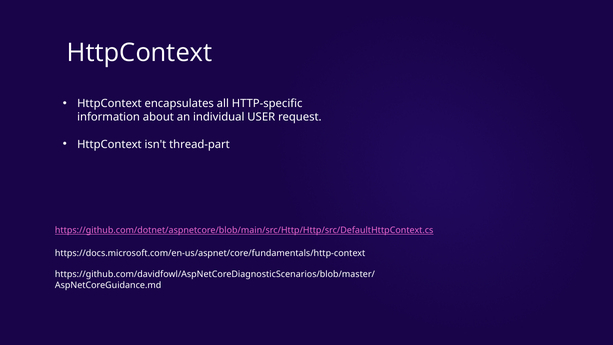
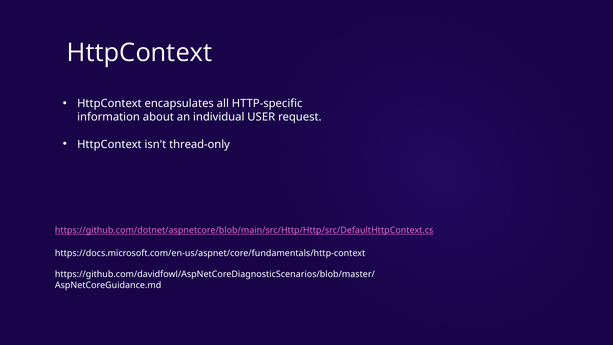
thread-part: thread-part -> thread-only (200, 144)
